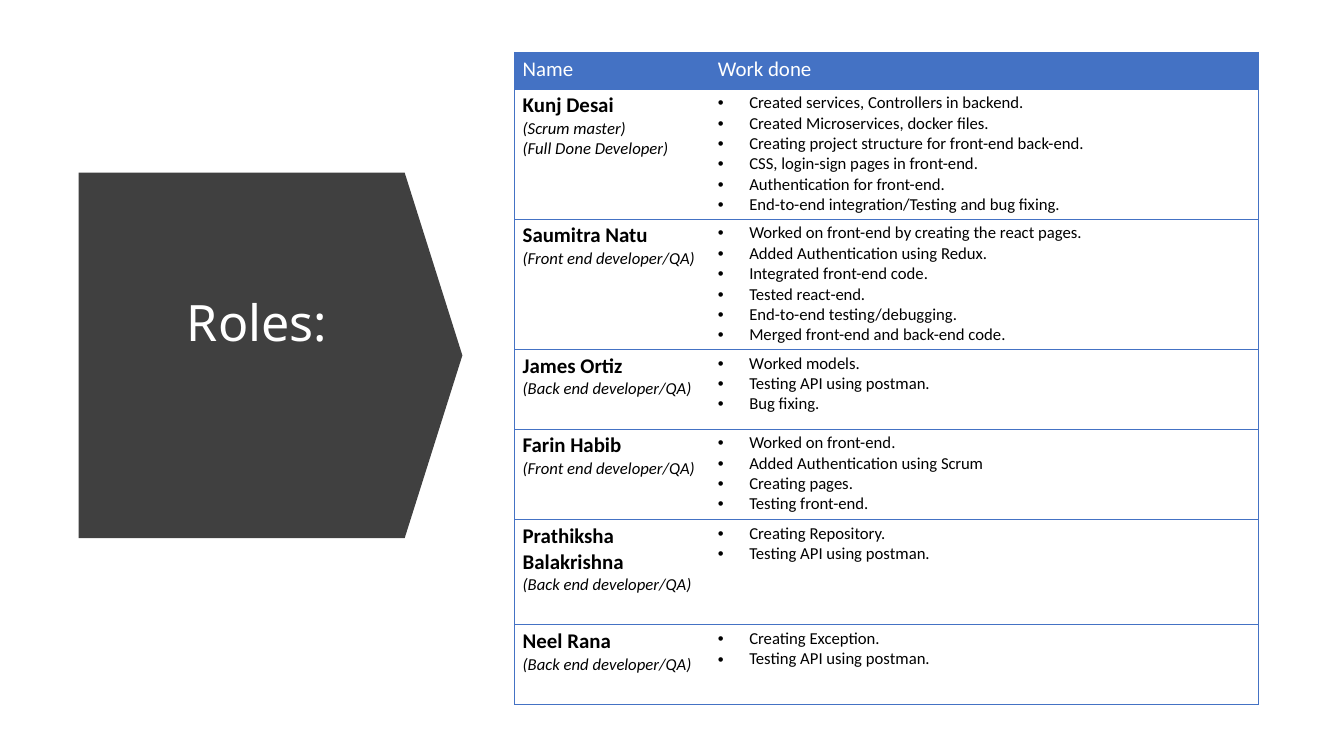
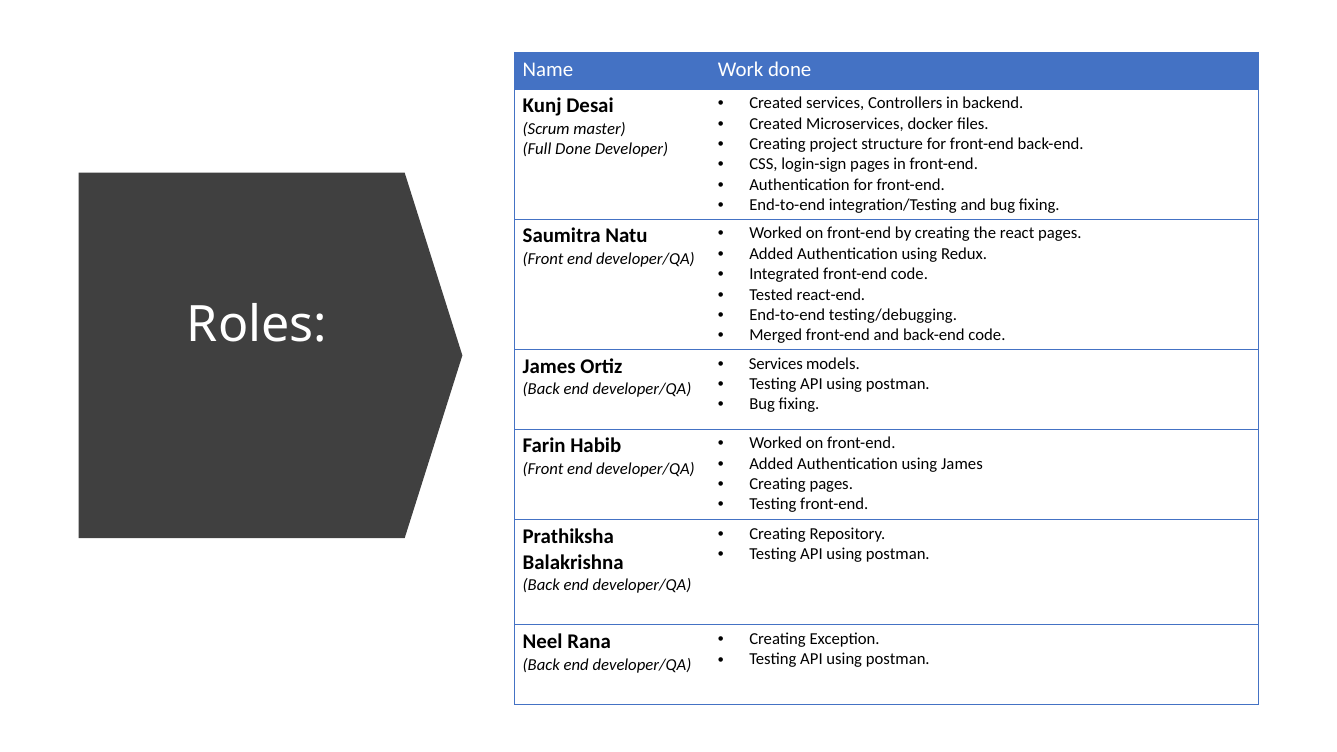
Worked: Worked -> Services (776, 364)
using Scrum: Scrum -> James (962, 464)
